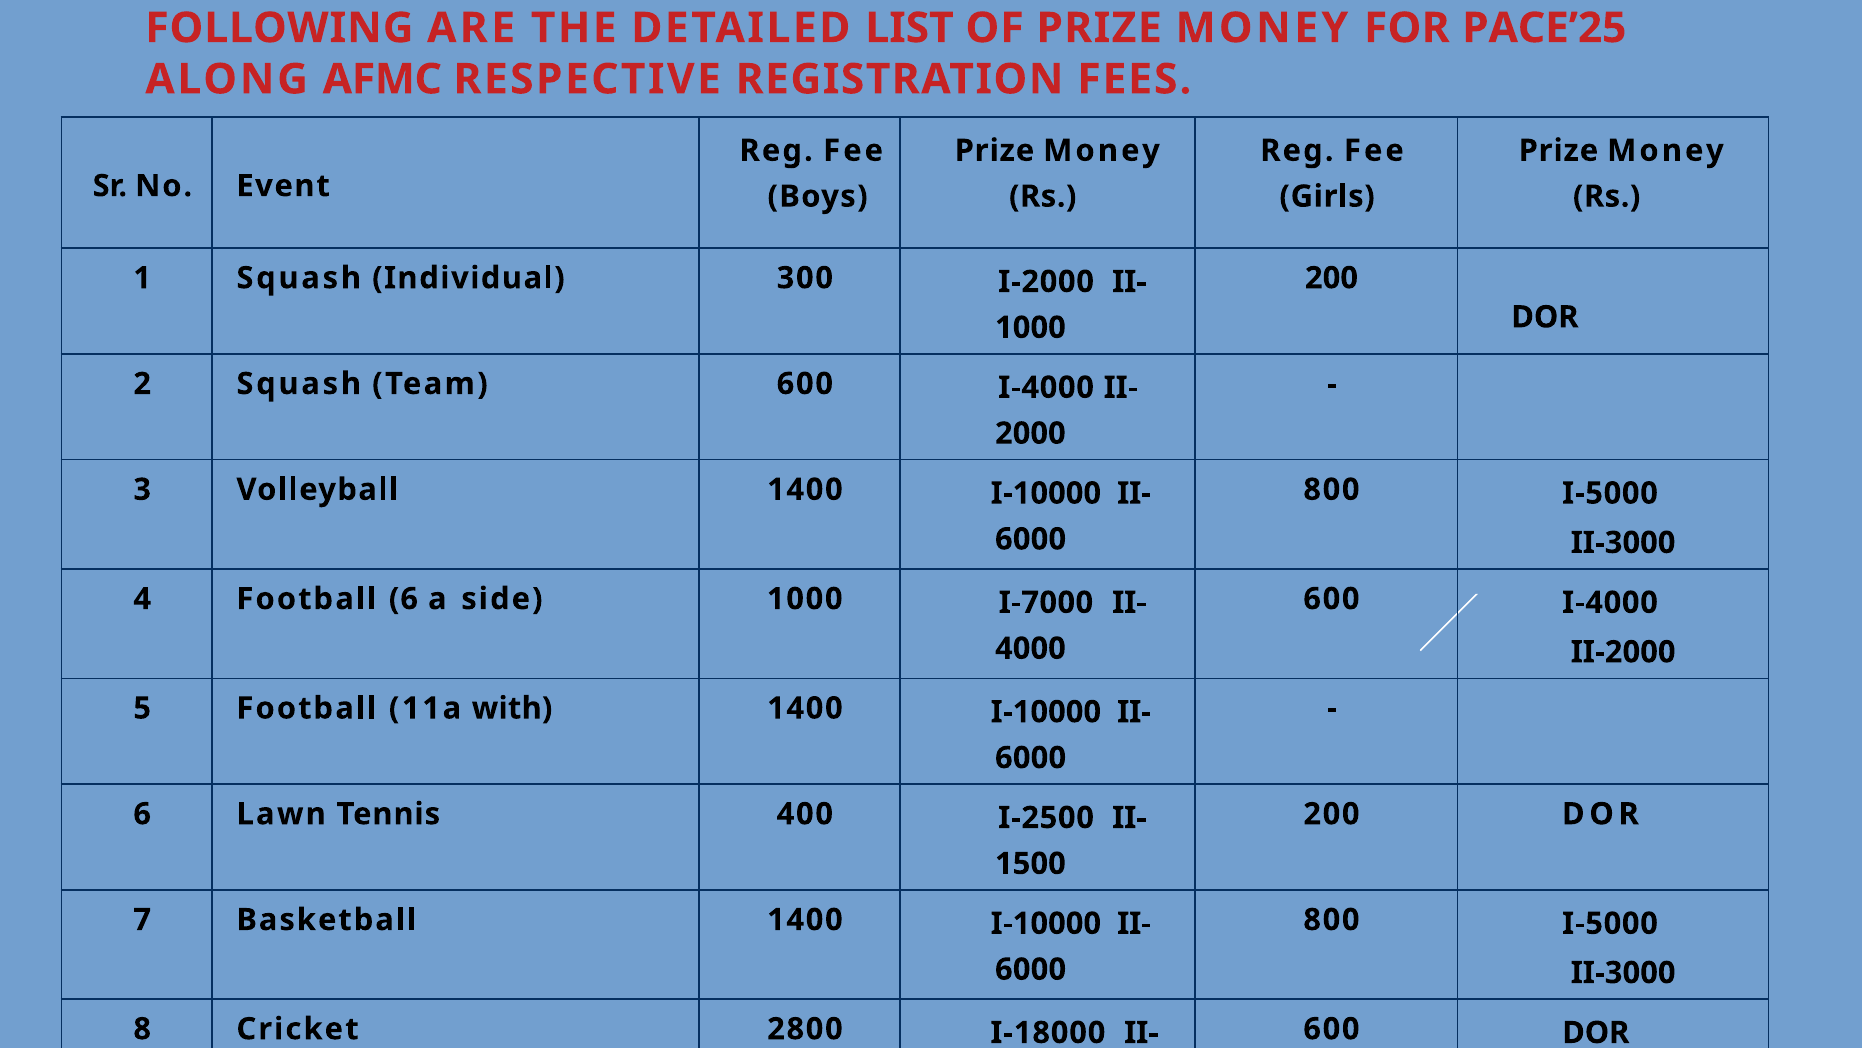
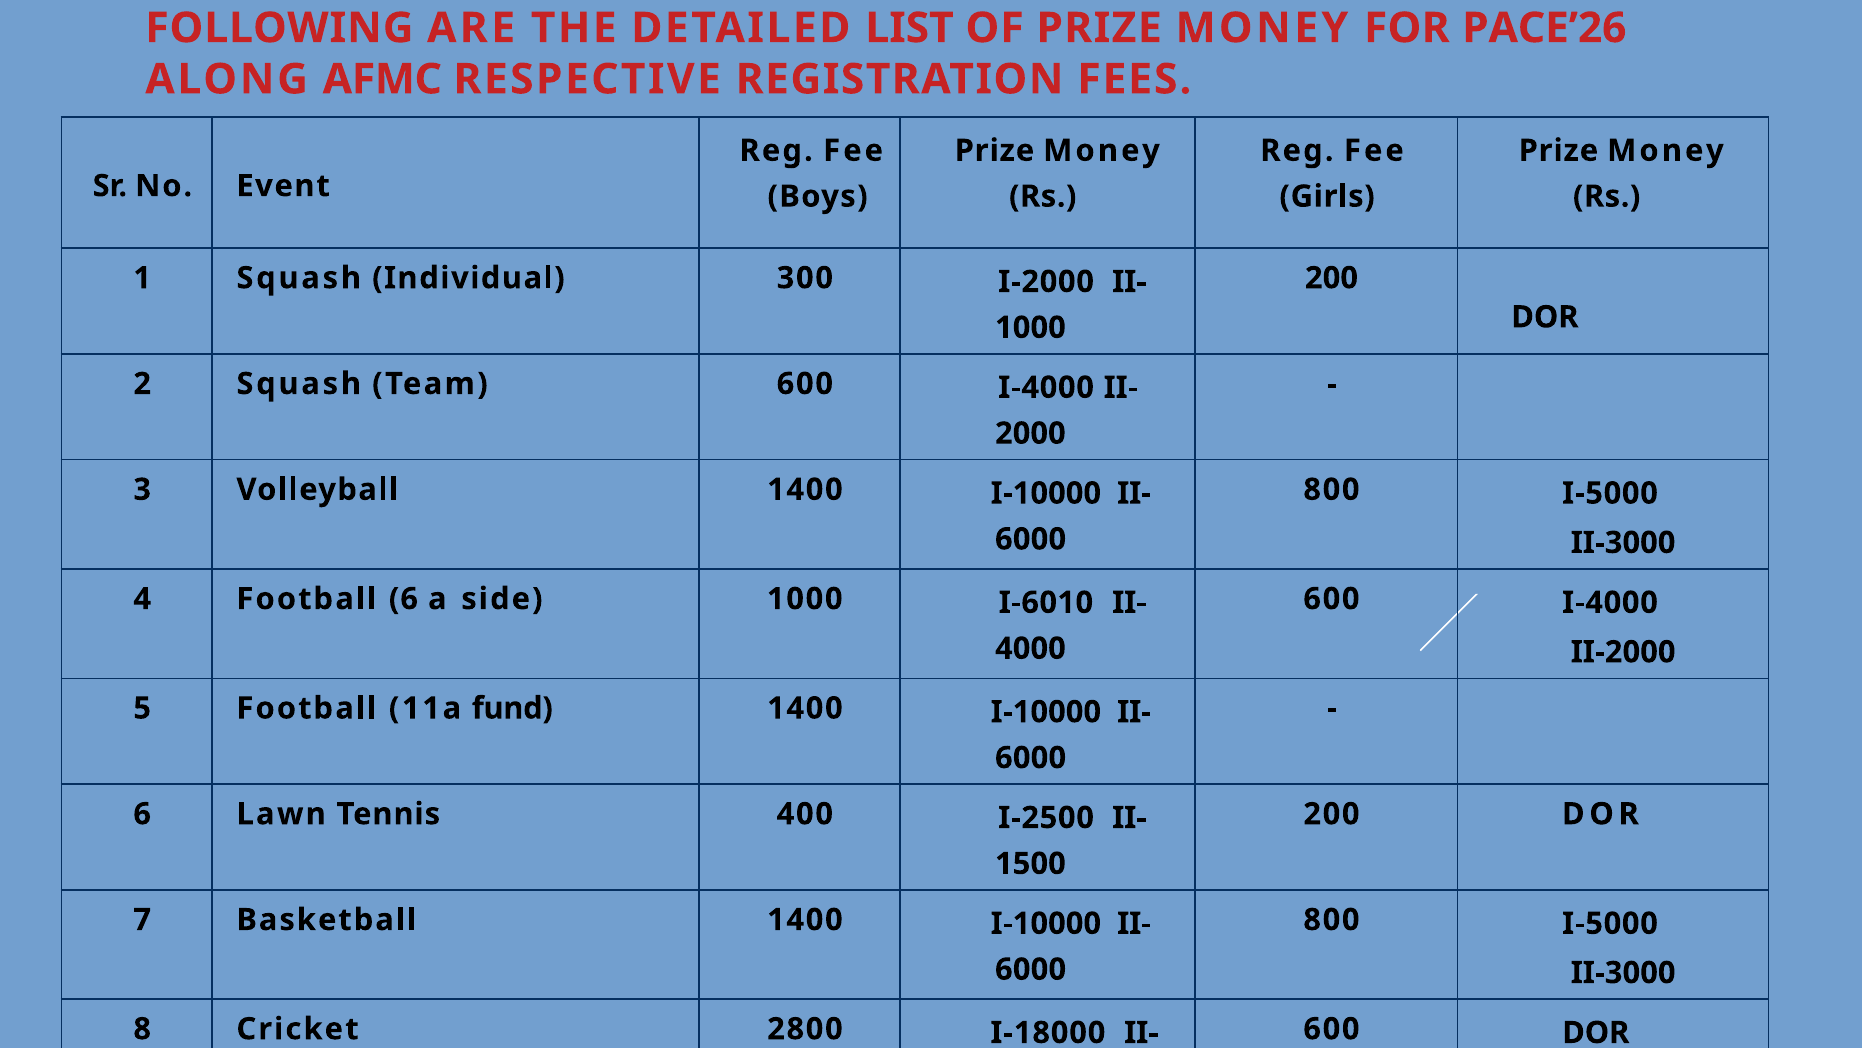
PACE’25: PACE’25 -> PACE’26 (1544, 28)
I-7000: I-7000 -> I-6010 (1046, 602)
with: with -> fund (512, 708)
